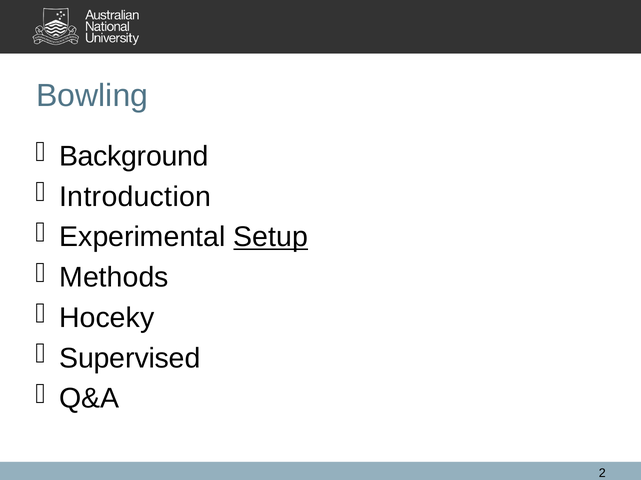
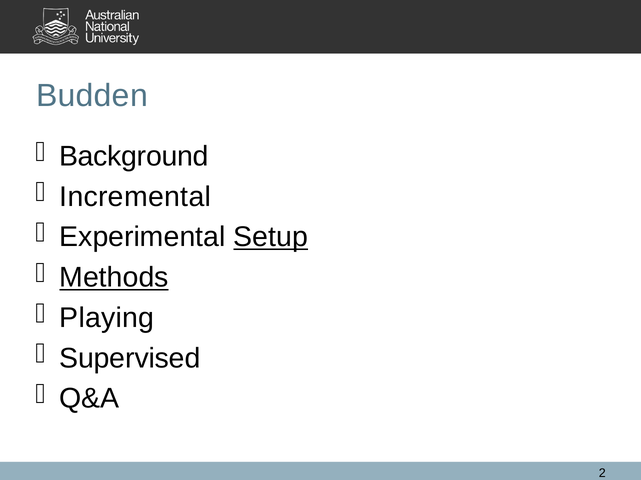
Bowling: Bowling -> Budden (92, 96)
Introduction: Introduction -> Incremental (135, 197)
Methods underline: none -> present (114, 278)
Hoceky: Hoceky -> Playing (107, 318)
